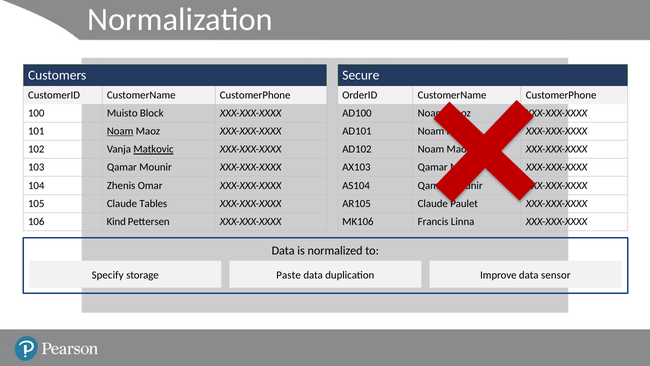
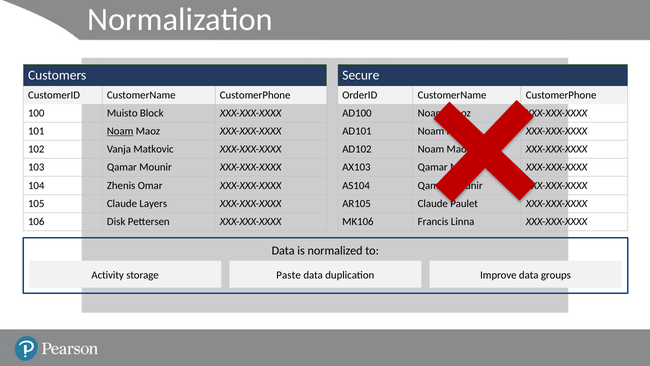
Matkovic underline: present -> none (154, 149)
Tables: Tables -> Layers (153, 203)
Kind: Kind -> Disk (116, 222)
Specify: Specify -> Activity (108, 275)
sensor: sensor -> groups (556, 275)
